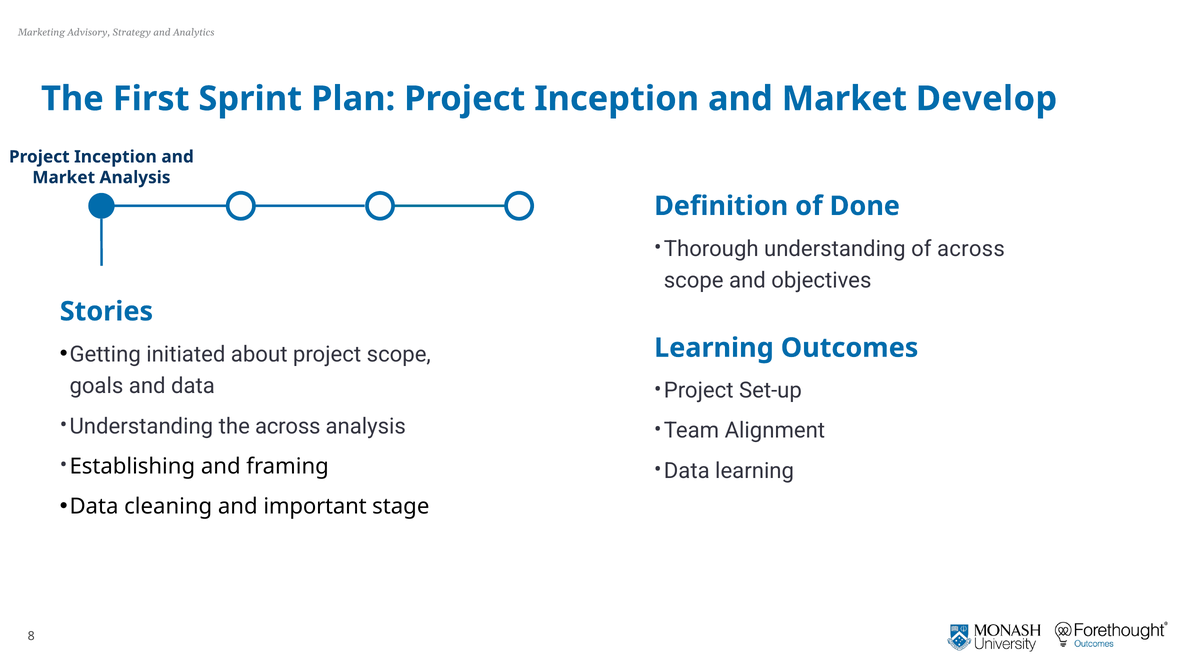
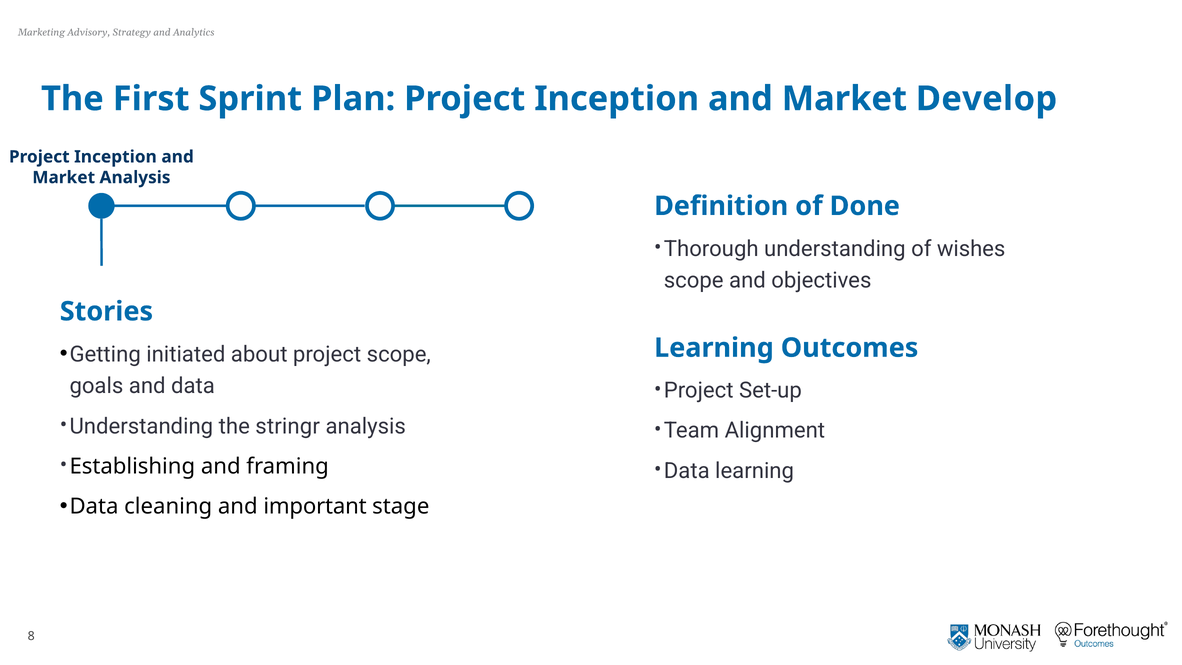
of across: across -> wishes (971, 249)
the across: across -> stringr (288, 426)
